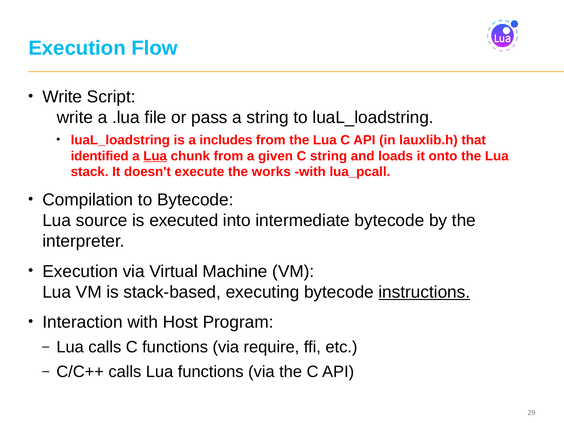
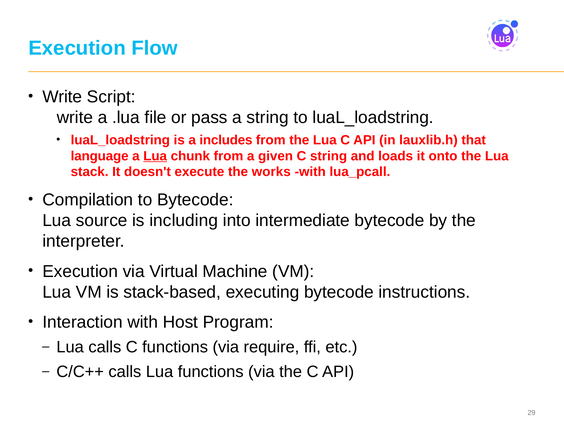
identified: identified -> language (100, 156)
executed: executed -> including (184, 221)
instructions underline: present -> none (424, 292)
